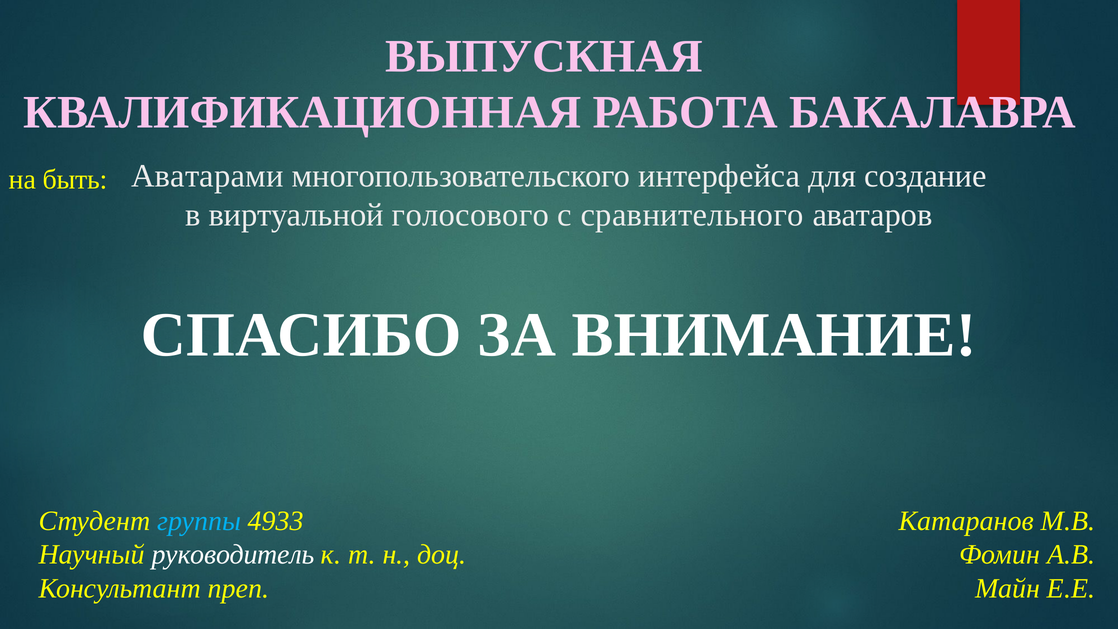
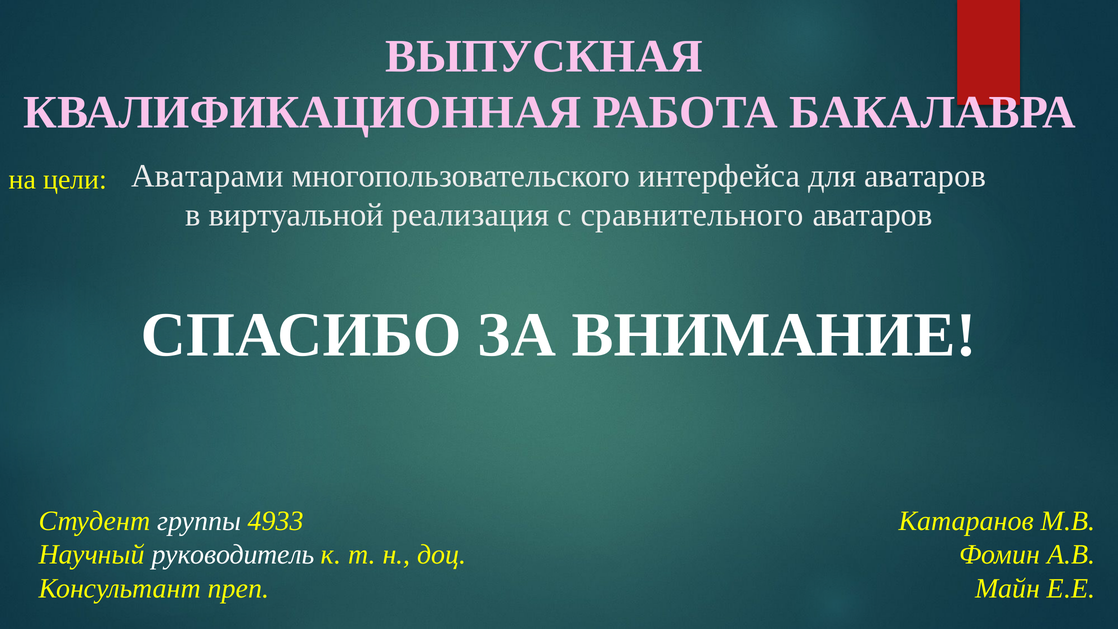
для создание: создание -> аватаров (925, 176)
быть: быть -> цели (75, 179)
голосового: голосового -> реализация (471, 215)
группы colour: light blue -> white (199, 521)
